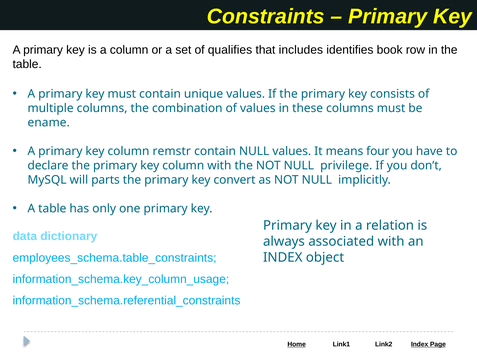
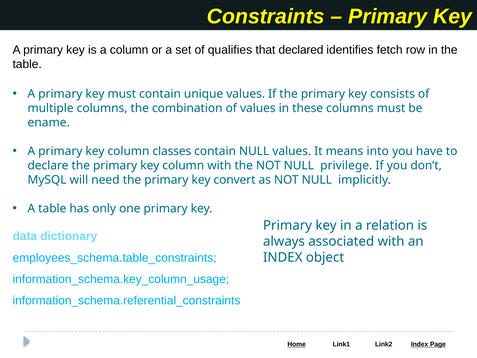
includes: includes -> declared (301, 50)
book: book -> fetch (390, 50)
remstr: remstr -> classes (172, 151)
four: four -> into (378, 151)
parts: parts -> need (105, 180)
